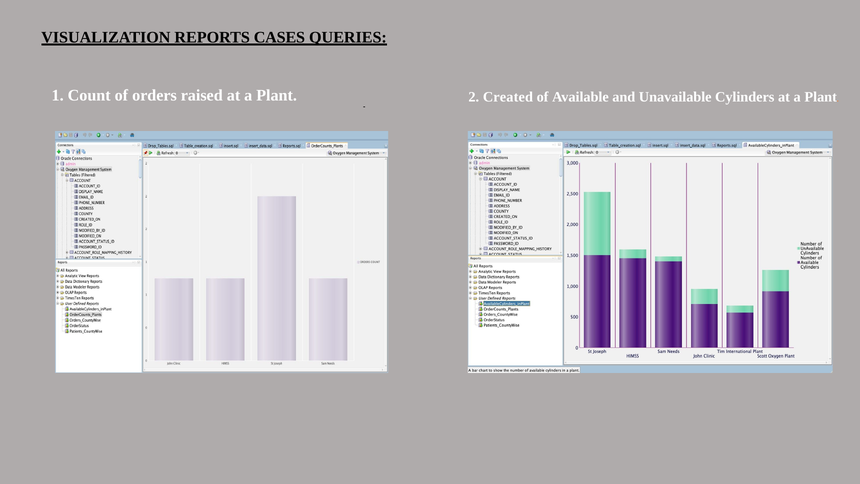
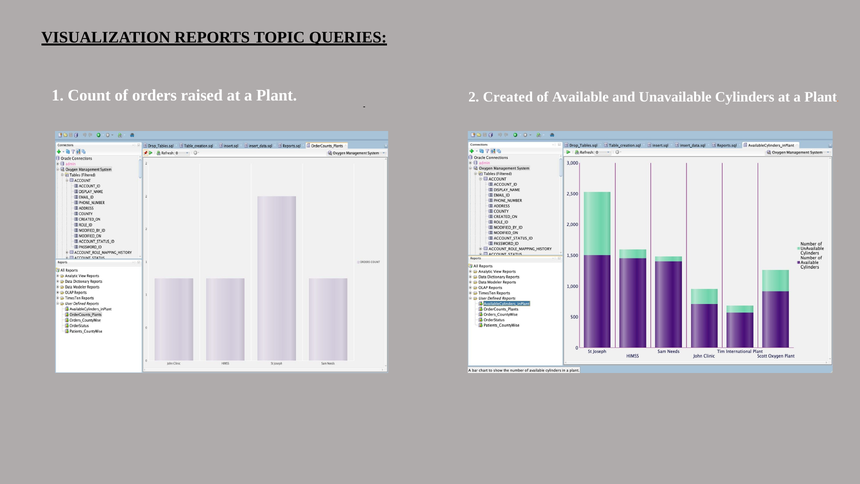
CASES: CASES -> TOPIC (279, 37)
